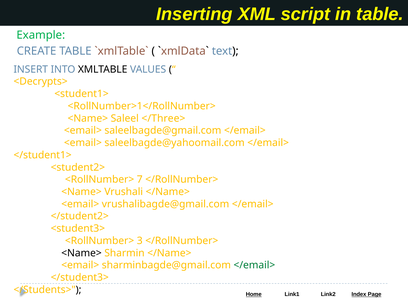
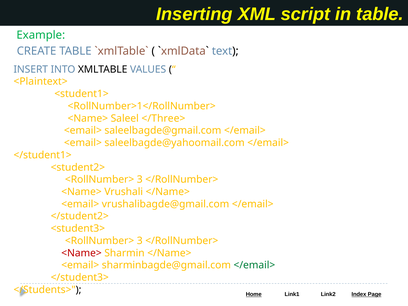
<Decrypts>: <Decrypts> -> <Plaintext> (41, 82)
7: 7 -> 3 (140, 180)
<Name> colour: black -> red (82, 253)
